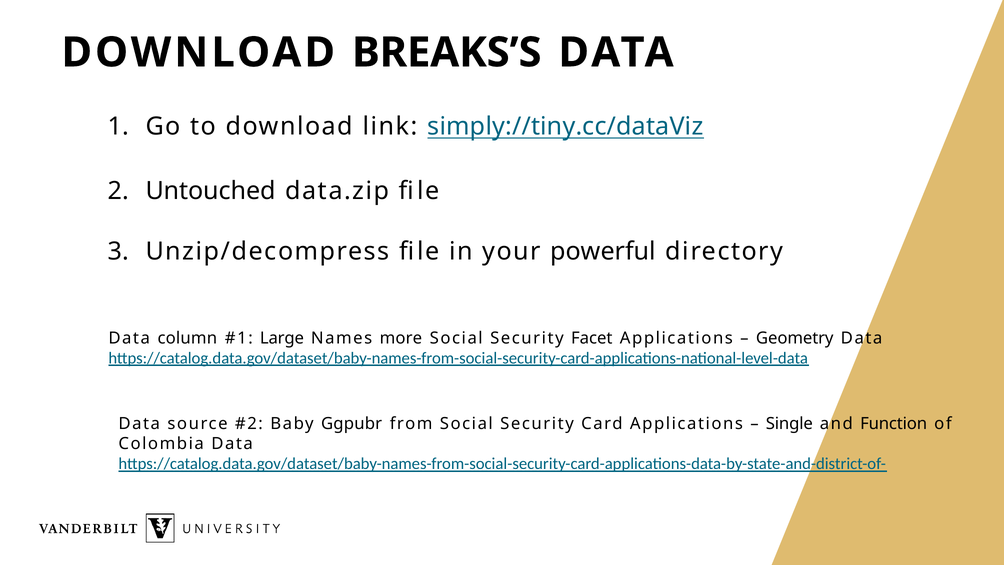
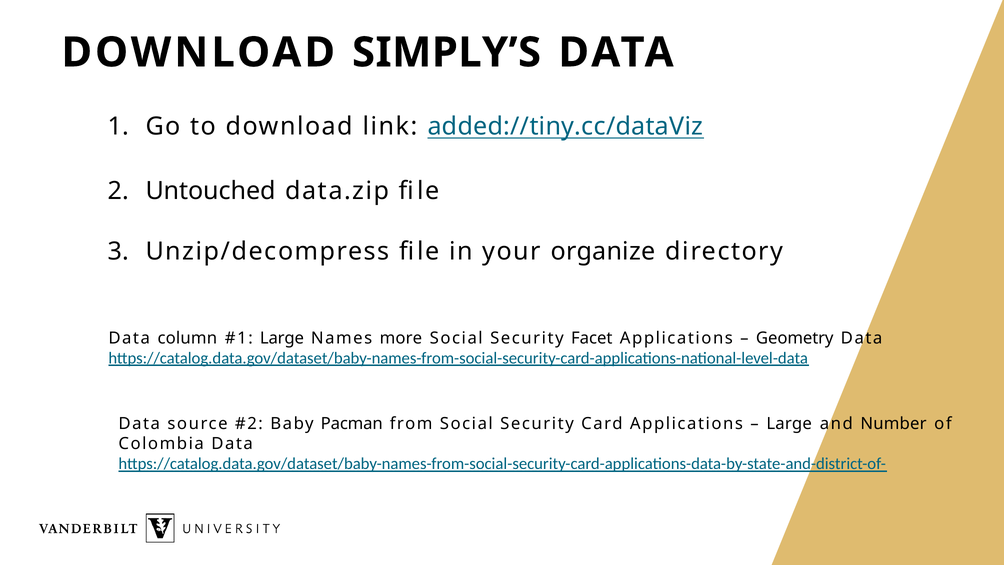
BREAKS’S: BREAKS’S -> SIMPLY’S (447, 53)
simply://tiny.cc/dataViz: simply://tiny.cc/dataViz -> added://tiny.cc/dataViz (565, 127)
powerful: powerful -> organize (603, 251)
Ggpubr: Ggpubr -> Pacman (352, 424)
Single: Single -> Large (789, 424)
Function: Function -> Number (893, 424)
